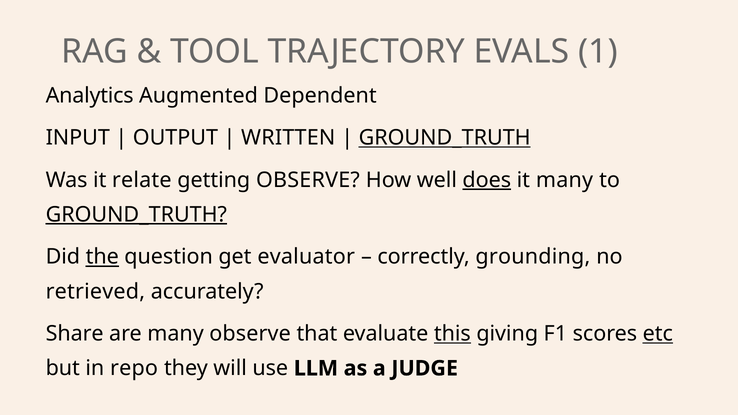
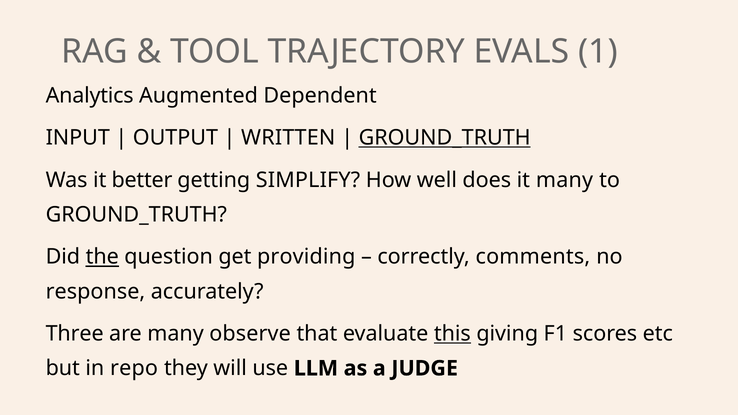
relate: relate -> better (142, 180)
getting OBSERVE: OBSERVE -> SIMPLIFY (308, 180)
does underline: present -> none (487, 180)
GROUND_TRUTH underline: present -> none (136, 215)
evaluator: evaluator -> providing (306, 257)
grounding: grounding -> comments (533, 257)
retrieved: retrieved -> response (95, 292)
Share: Share -> Three (75, 334)
etc underline: present -> none (658, 334)
